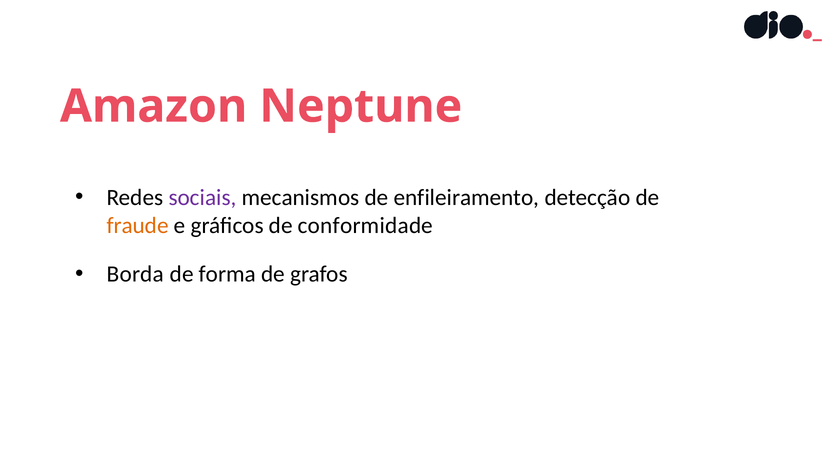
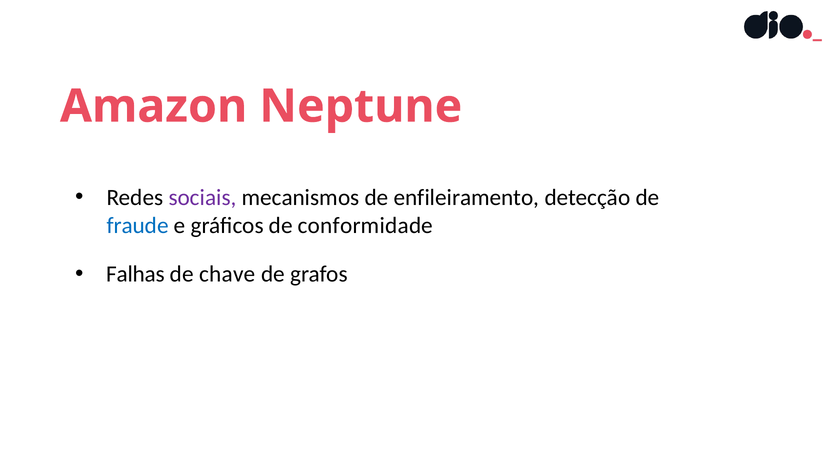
fraude colour: orange -> blue (138, 225)
Borda: Borda -> Falhas (136, 274)
forma: forma -> chave (227, 274)
